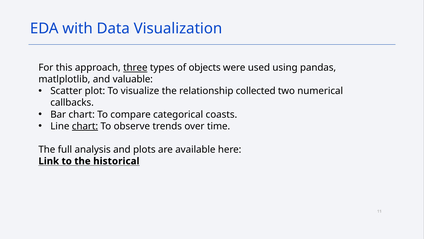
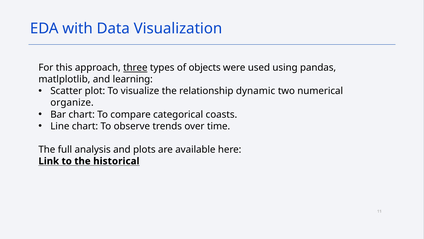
valuable: valuable -> learning (133, 79)
collected: collected -> dynamic (256, 91)
callbacks: callbacks -> organize (72, 103)
chart underline: present -> none (85, 126)
